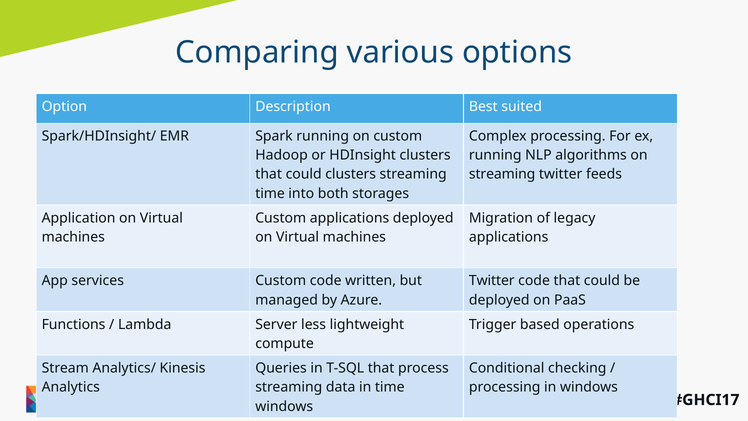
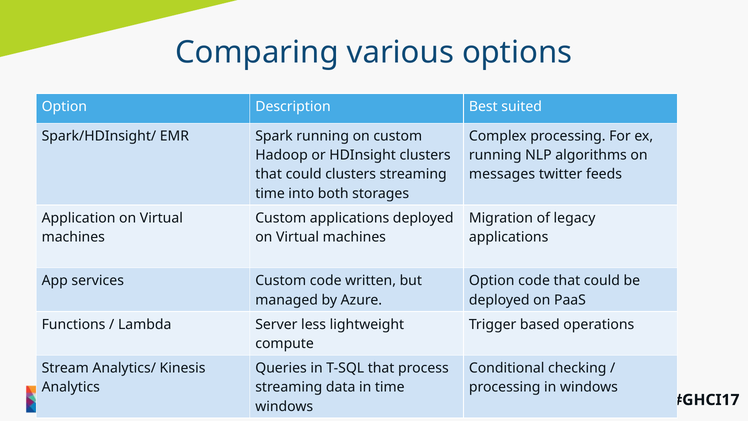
streaming: streaming -> messages (502, 174)
Twitter: Twitter -> Option (492, 281)
